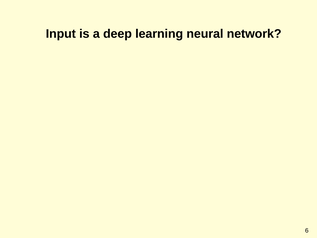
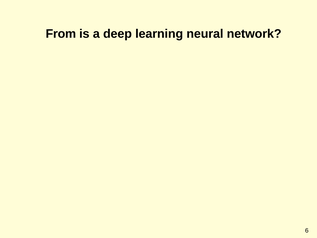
Input: Input -> From (61, 34)
